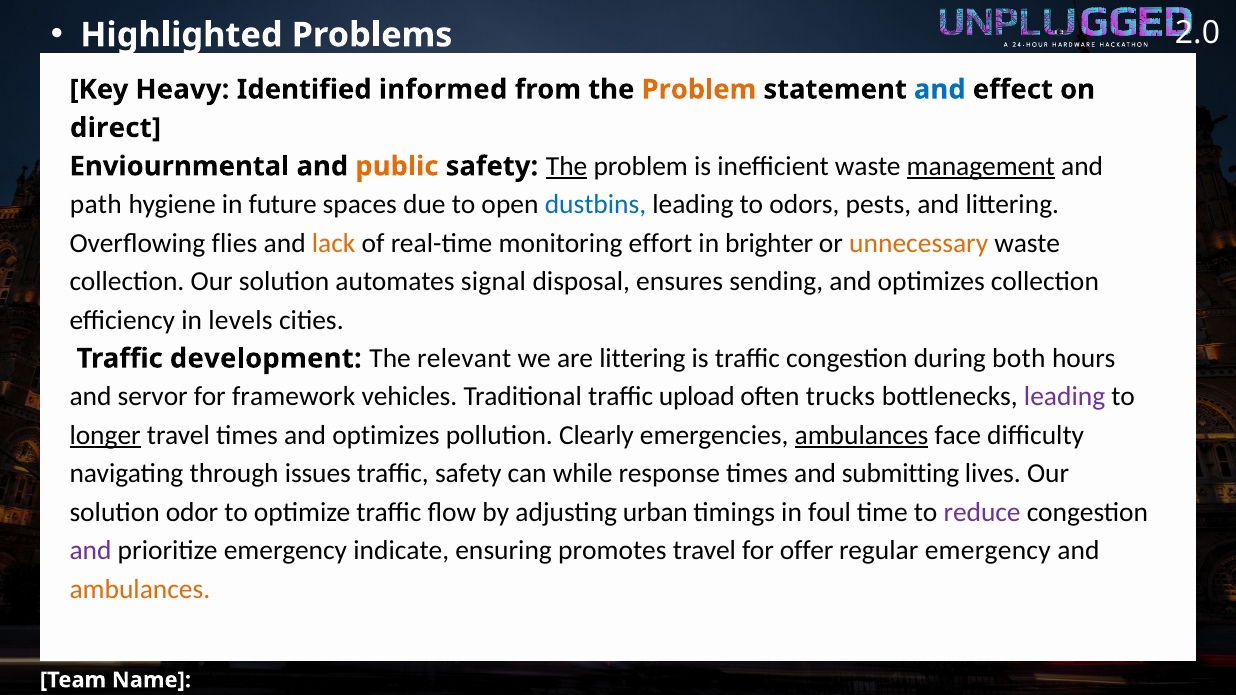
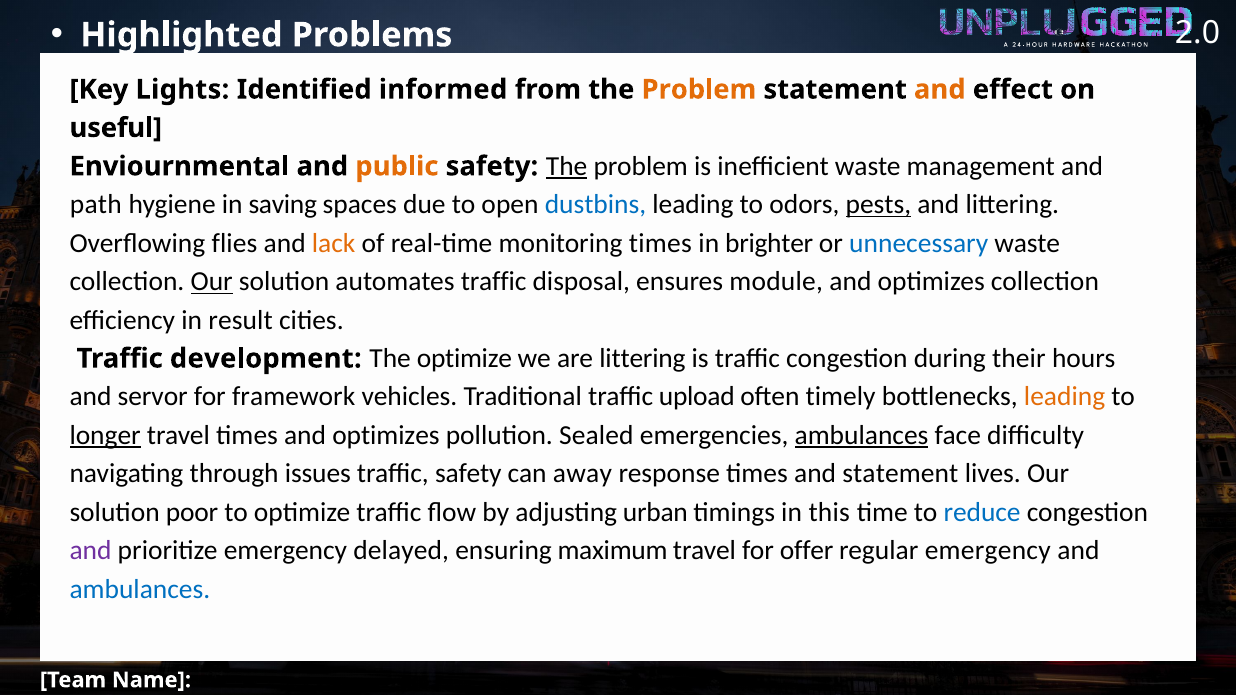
Heavy: Heavy -> Lights (182, 90)
and colour: blue -> orange (940, 90)
direct: direct -> useful (116, 128)
management underline: present -> none (981, 166)
future: future -> saving (283, 205)
pests underline: none -> present (878, 205)
monitoring effort: effort -> times (660, 243)
unnecessary colour: orange -> blue (919, 243)
Our underline: none -> present (212, 282)
automates signal: signal -> traffic (494, 282)
sending: sending -> module (776, 282)
levels: levels -> result (241, 320)
The relevant: relevant -> optimize (464, 359)
both: both -> their (1019, 359)
trucks: trucks -> timely (841, 397)
leading colour: purple -> orange (1065, 397)
Clearly: Clearly -> Sealed (596, 436)
while: while -> away (582, 474)
and submitting: submitting -> statement (900, 474)
odor: odor -> poor (192, 512)
foul: foul -> this (829, 512)
reduce colour: purple -> blue (982, 512)
indicate: indicate -> delayed (401, 551)
promotes: promotes -> maximum (613, 551)
ambulances colour: orange -> blue (140, 589)
